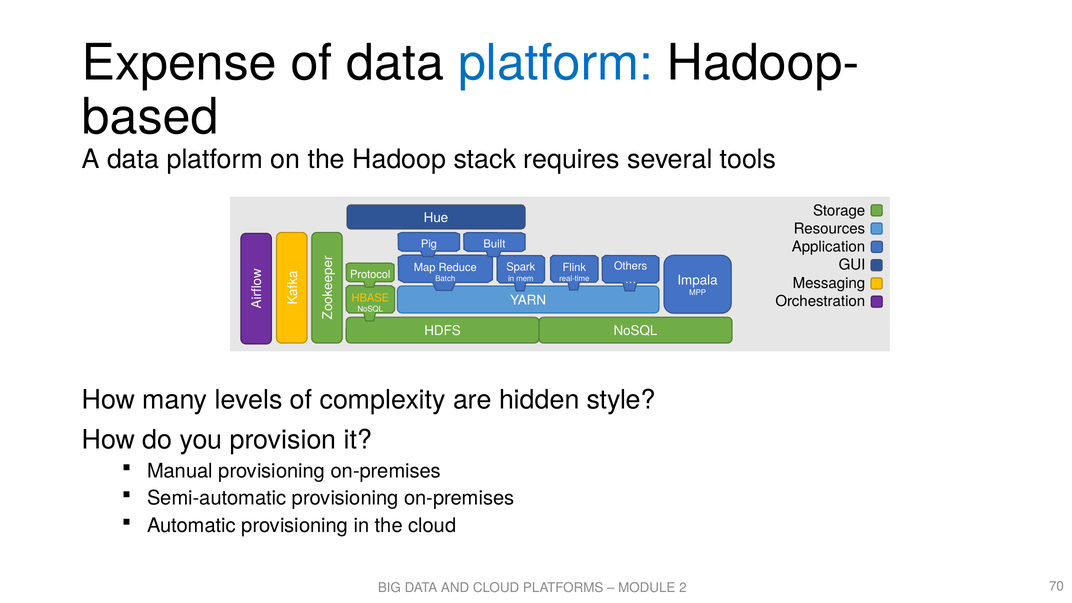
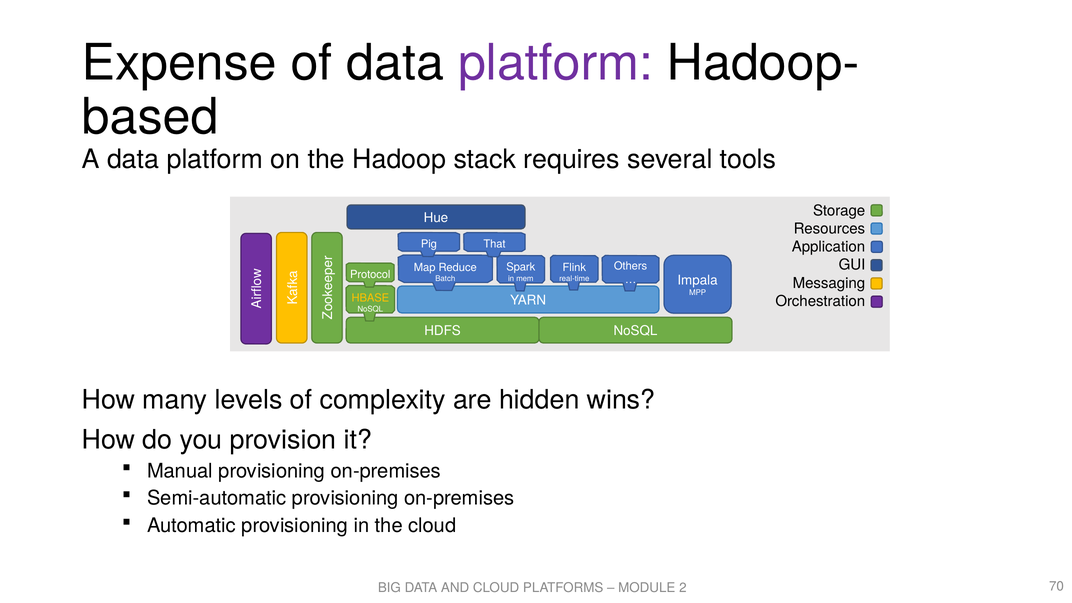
platform colour: blue -> purple (556, 63)
Built: Built -> That (494, 244)
style: style -> wins (621, 400)
